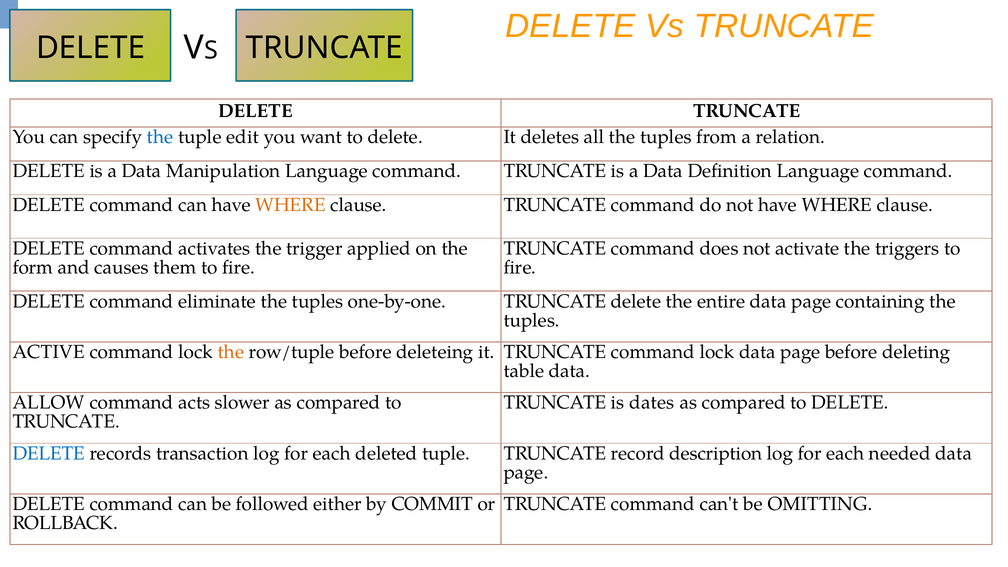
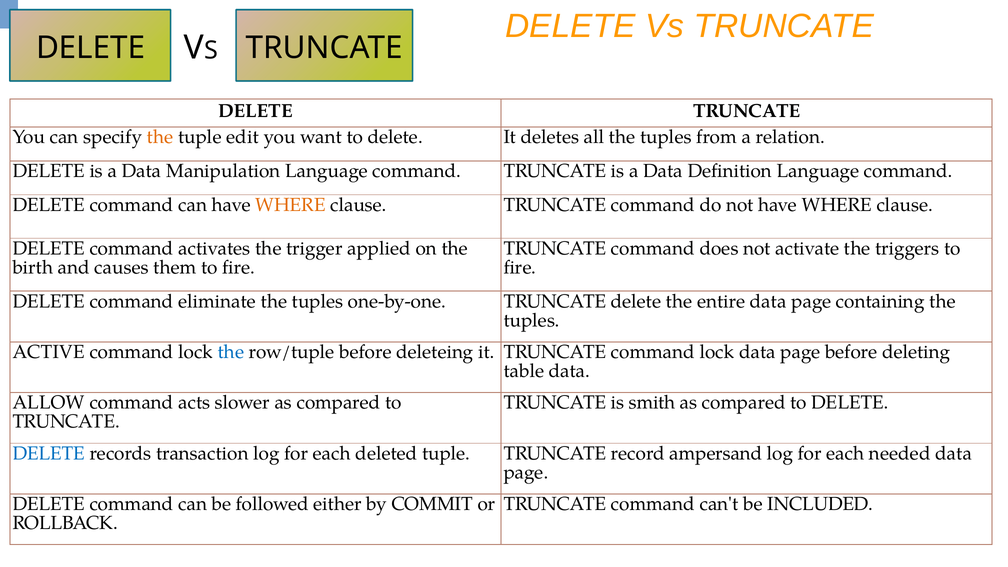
the colour: blue -> orange (160, 137)
form: form -> birth (33, 267)
the colour: orange -> blue (231, 352)
dates: dates -> smith (652, 403)
description: description -> ampersand (716, 453)
OMITTING: OMITTING -> INCLUDED (820, 504)
